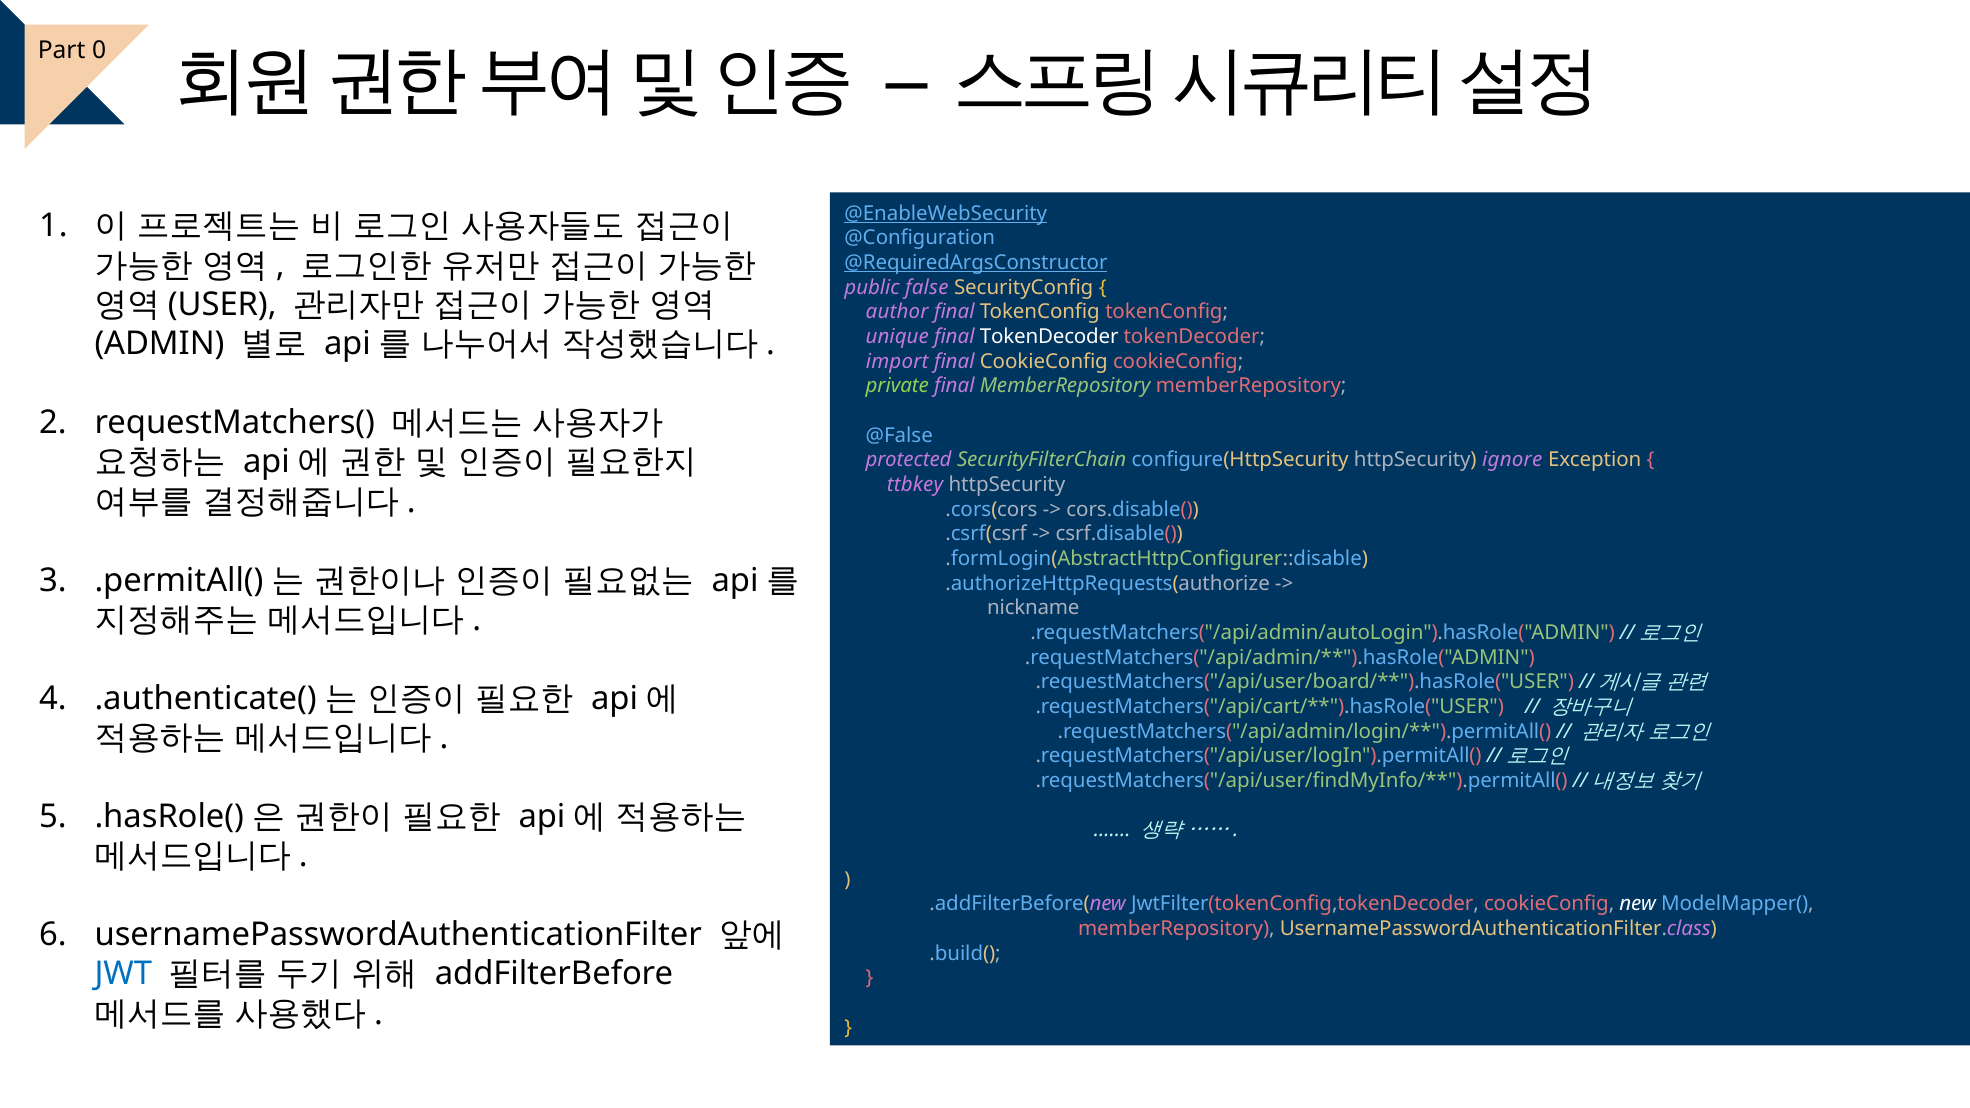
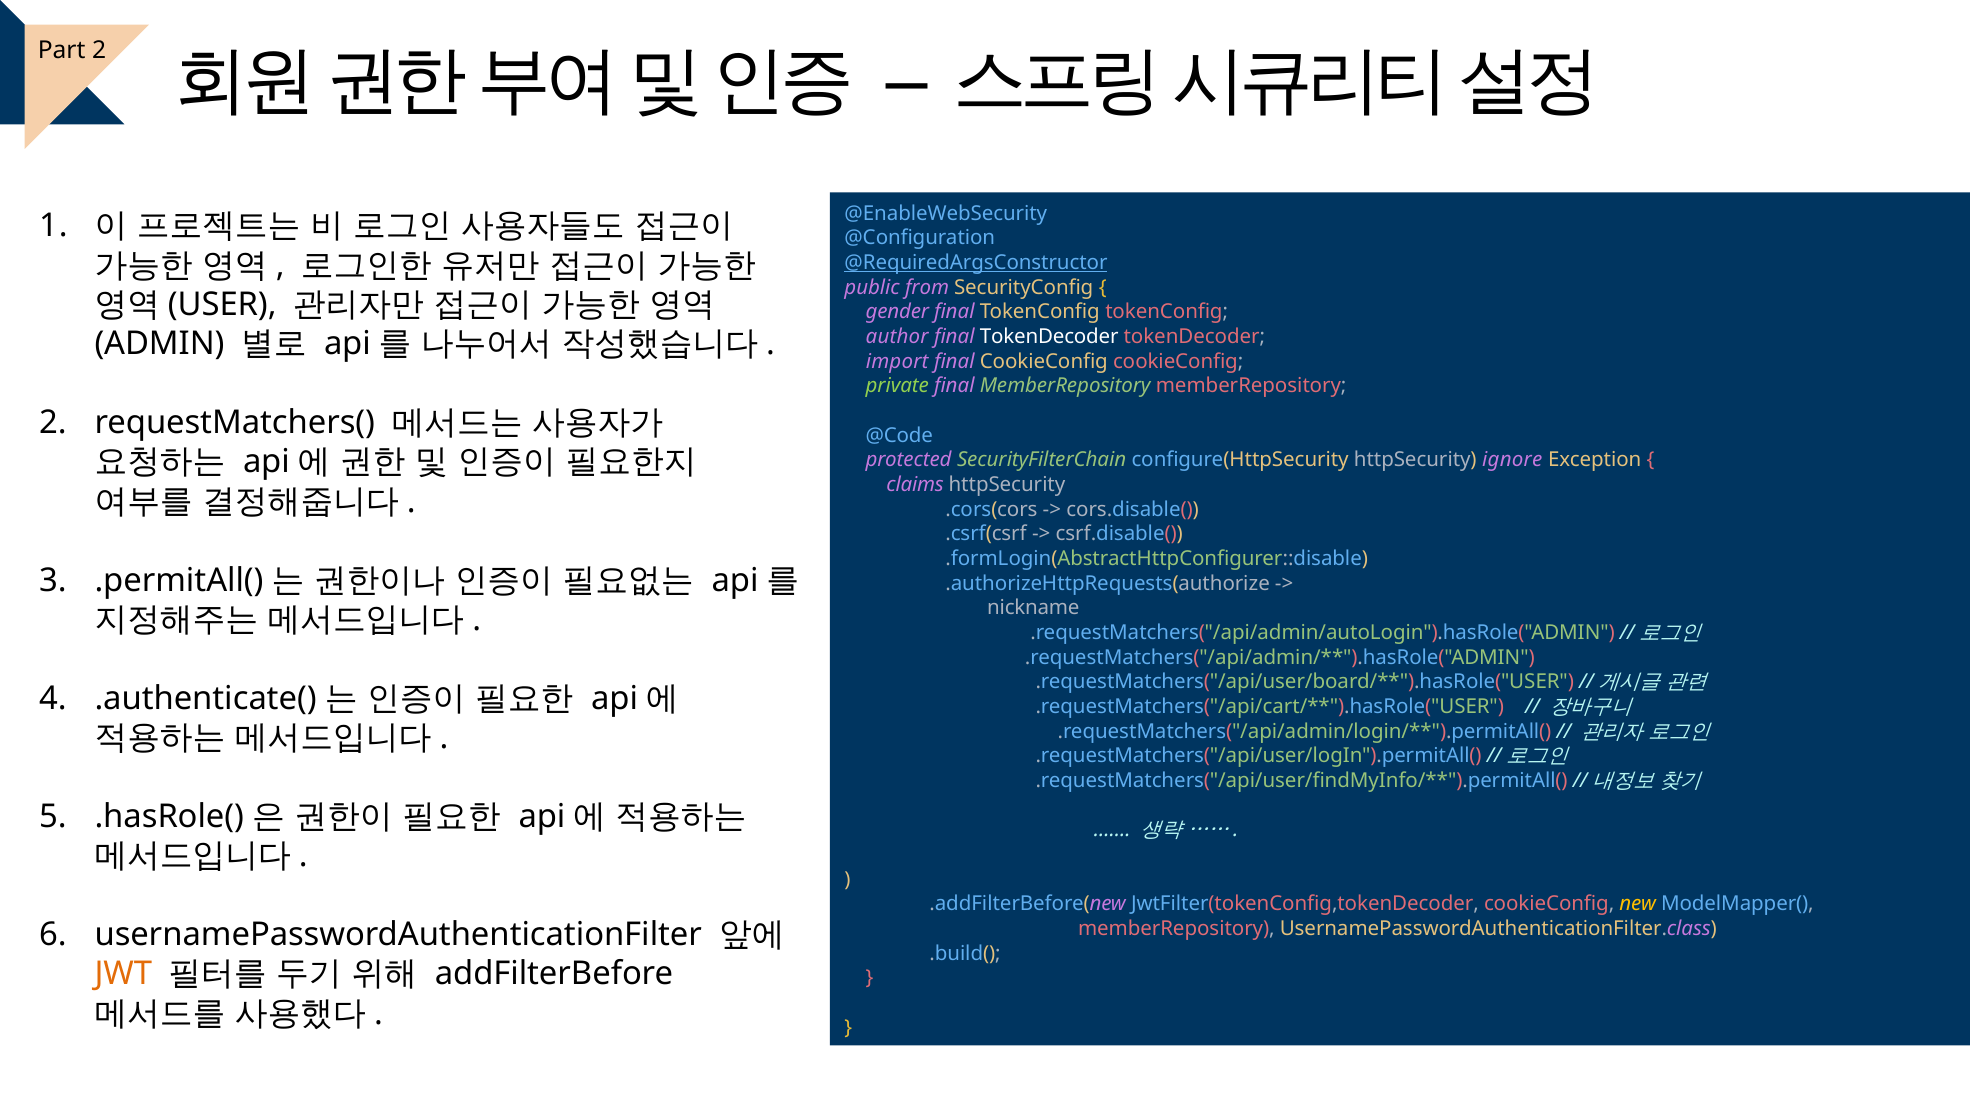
Part 0: 0 -> 2 (99, 51)
@EnableWebSecurity underline: present -> none (946, 213)
false: false -> from (927, 287)
author: author -> gender (897, 312)
unique: unique -> author (897, 337)
@False: @False -> @Code (899, 435)
ttbkey: ttbkey -> claims (915, 485)
new colour: white -> yellow (1638, 904)
JWT colour: blue -> orange (123, 974)
